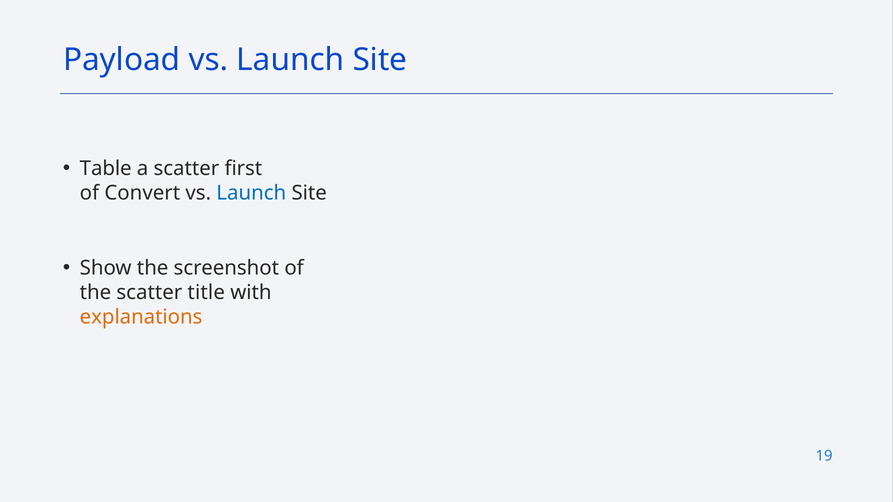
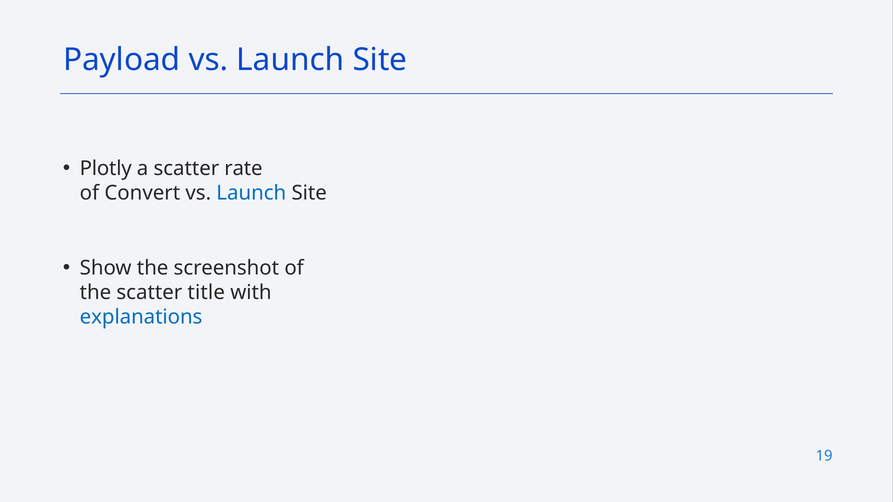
Table: Table -> Plotly (106, 169)
first: first -> rate (243, 169)
explanations colour: orange -> blue (141, 317)
